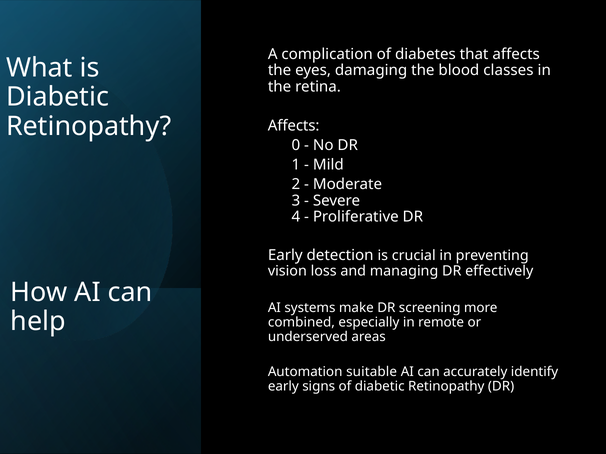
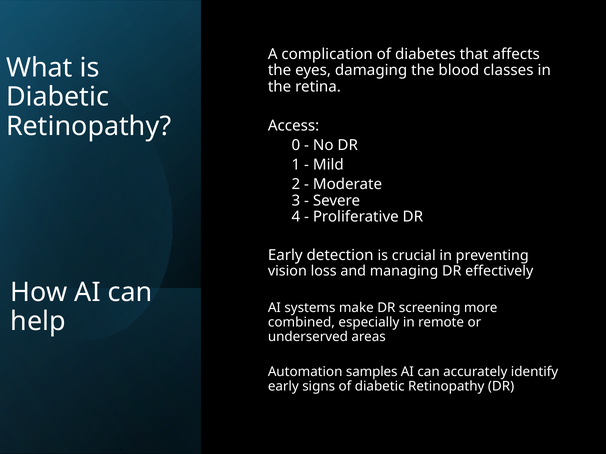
Affects: Affects -> Access (294, 126)
suitable: suitable -> samples (372, 372)
